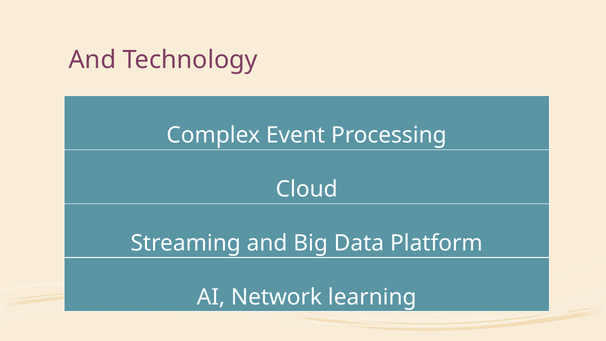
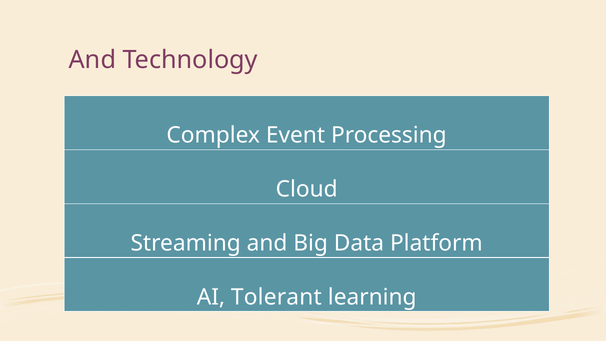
Network: Network -> Tolerant (276, 297)
